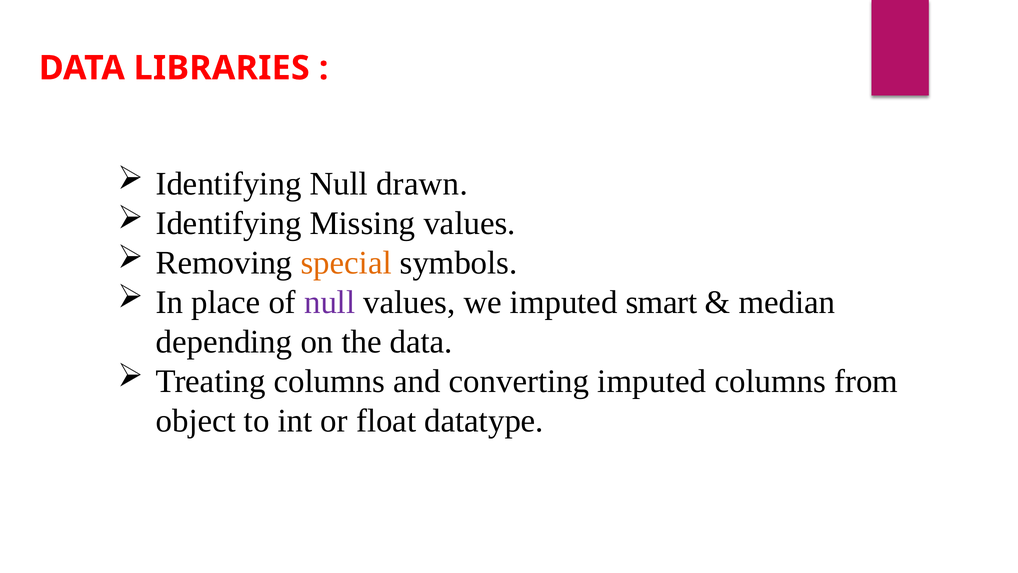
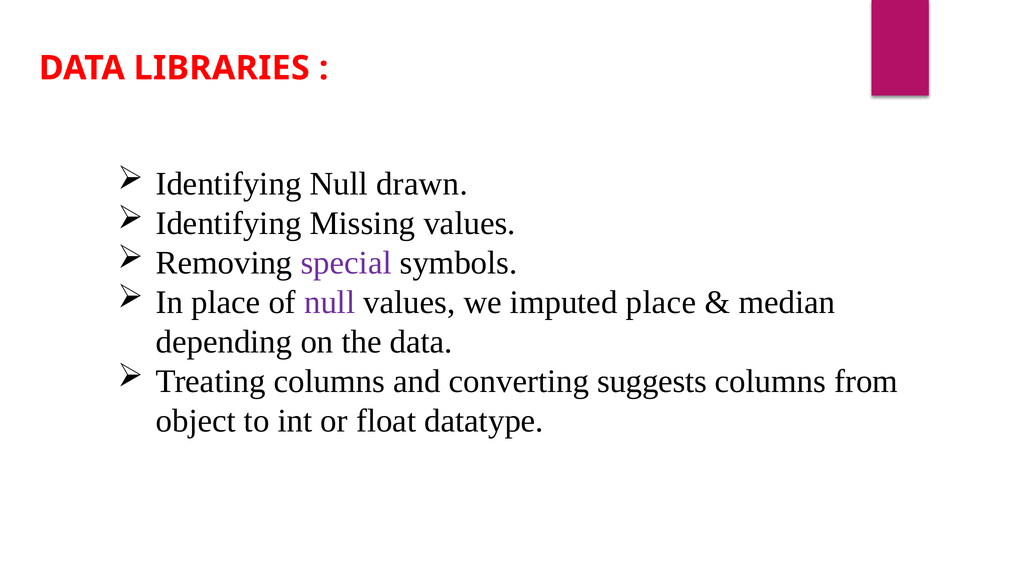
special colour: orange -> purple (346, 263)
imputed smart: smart -> place (661, 302)
converting imputed: imputed -> suggests (652, 381)
